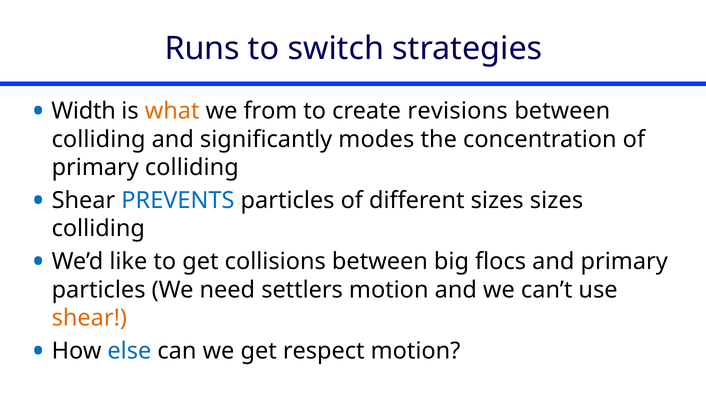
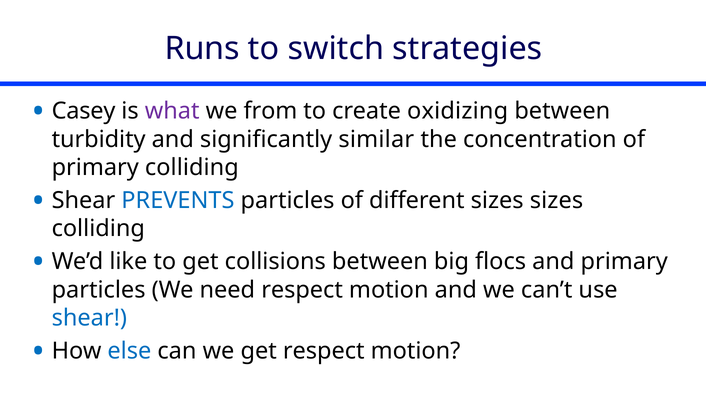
Width: Width -> Casey (84, 111)
what colour: orange -> purple (172, 111)
revisions: revisions -> oxidizing (458, 111)
colliding: colliding -> turbidity (99, 139)
modes: modes -> similar (376, 139)
need settlers: settlers -> respect (302, 290)
shear colour: orange -> blue (89, 318)
